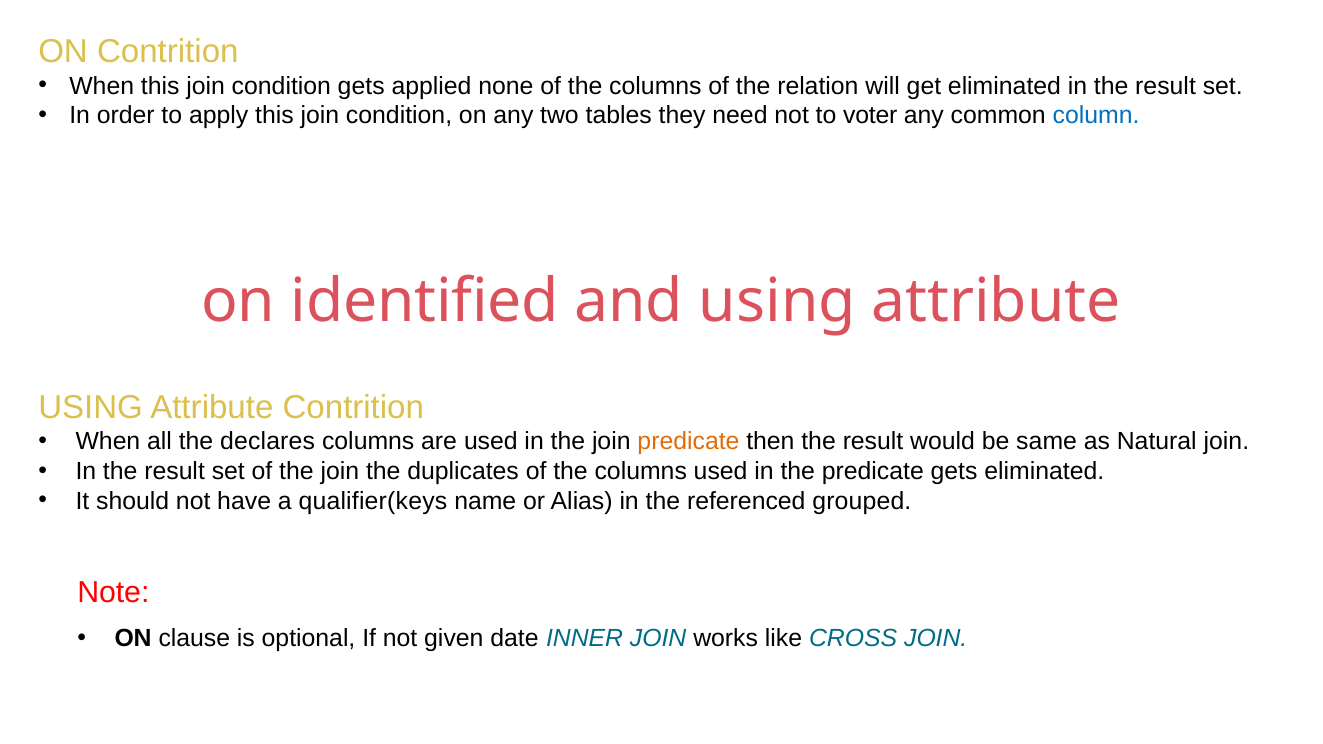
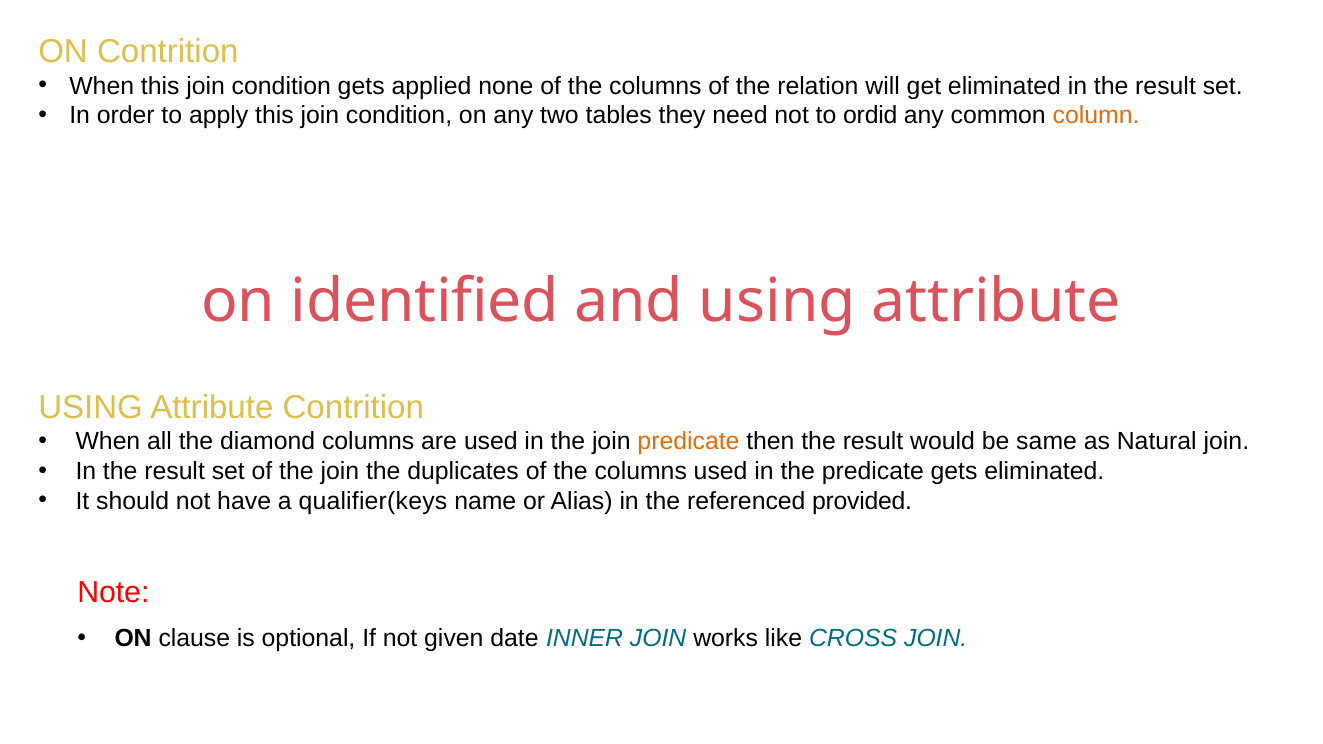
voter: voter -> ordid (870, 116)
column colour: blue -> orange (1096, 116)
declares: declares -> diamond (268, 442)
grouped: grouped -> provided (862, 501)
